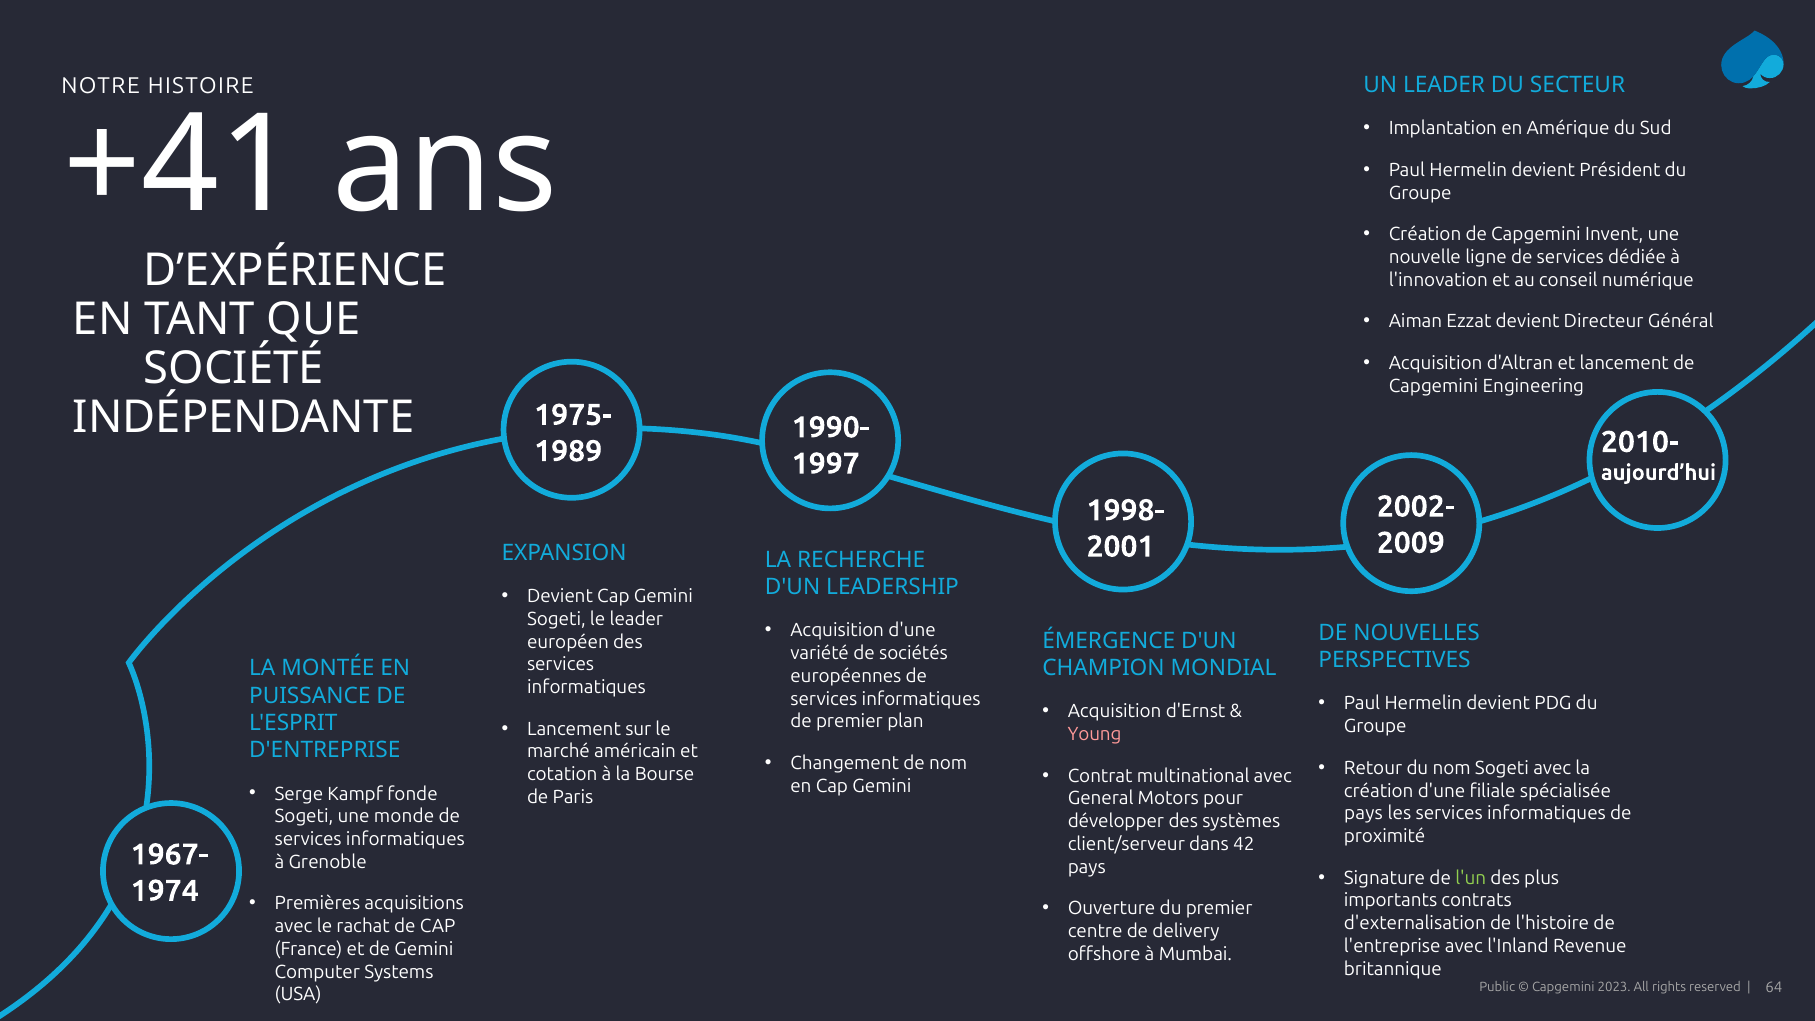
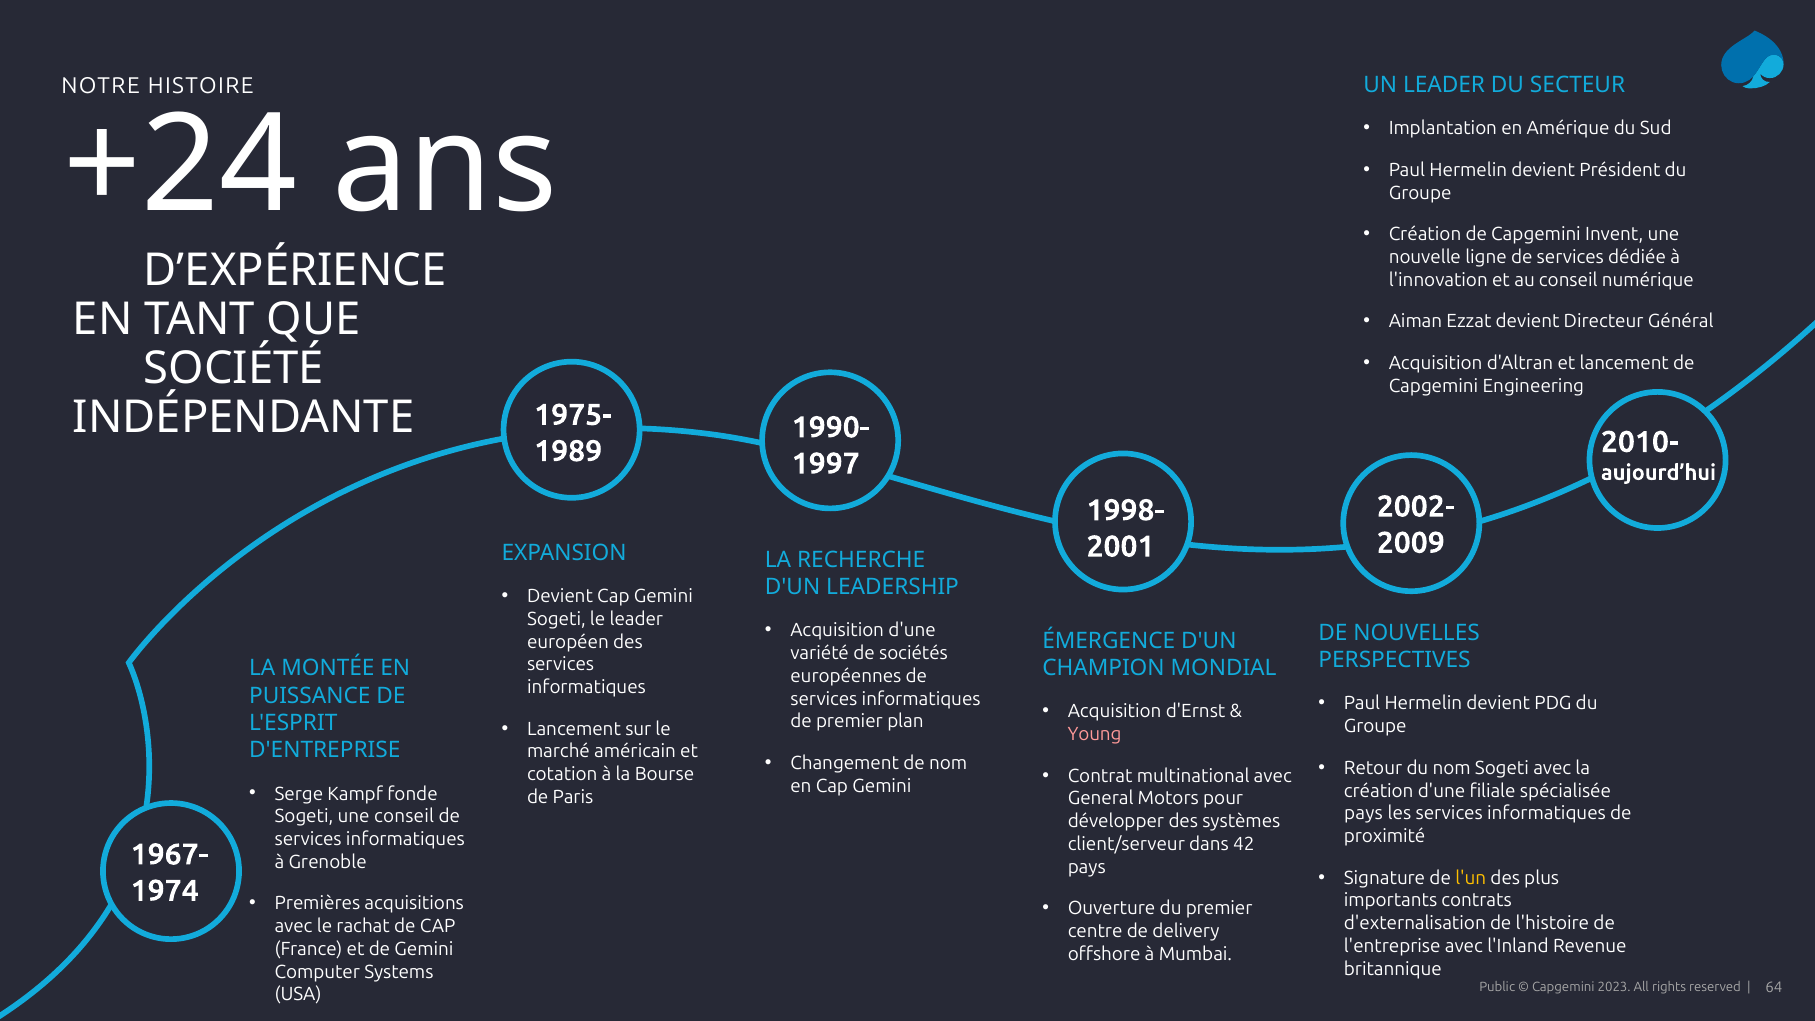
+41: +41 -> +24 (180, 166)
une monde: monde -> conseil (404, 816)
l'un colour: light green -> yellow (1471, 878)
